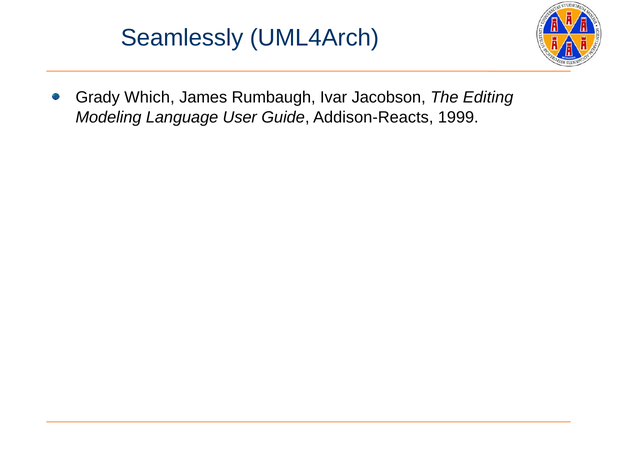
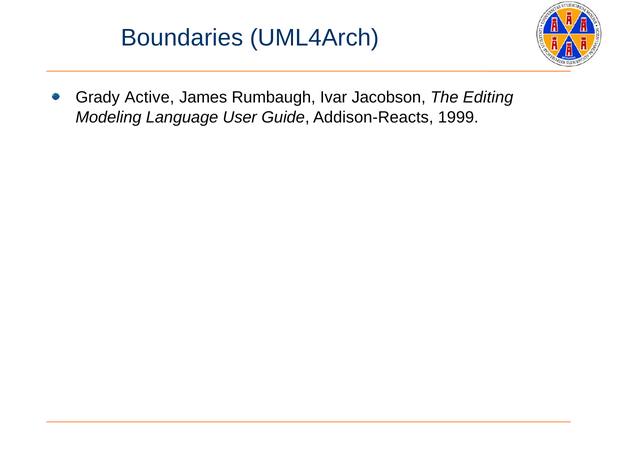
Seamlessly: Seamlessly -> Boundaries (182, 38)
Which: Which -> Active (149, 98)
